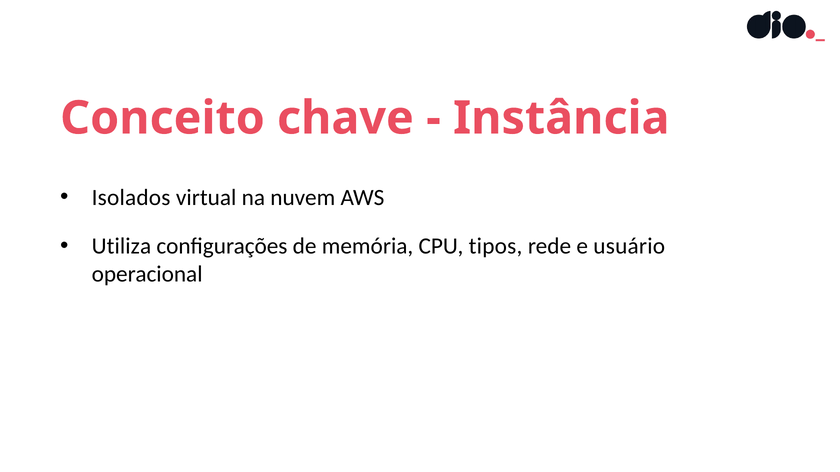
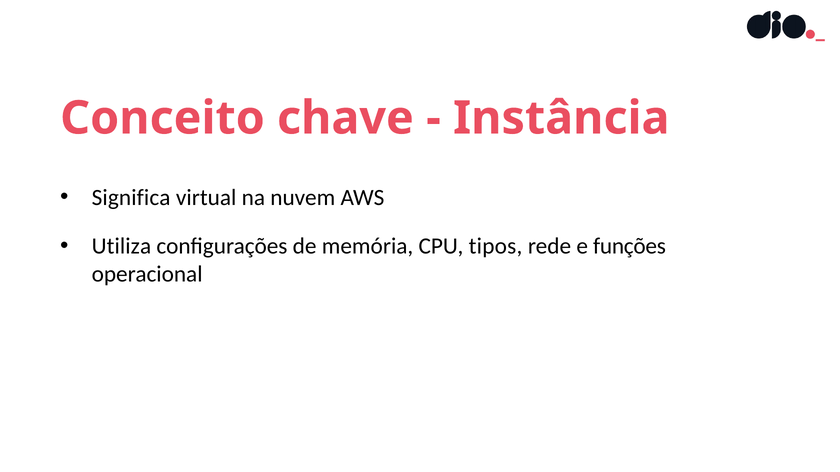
Isolados: Isolados -> Significa (131, 198)
usuário: usuário -> funções (629, 247)
